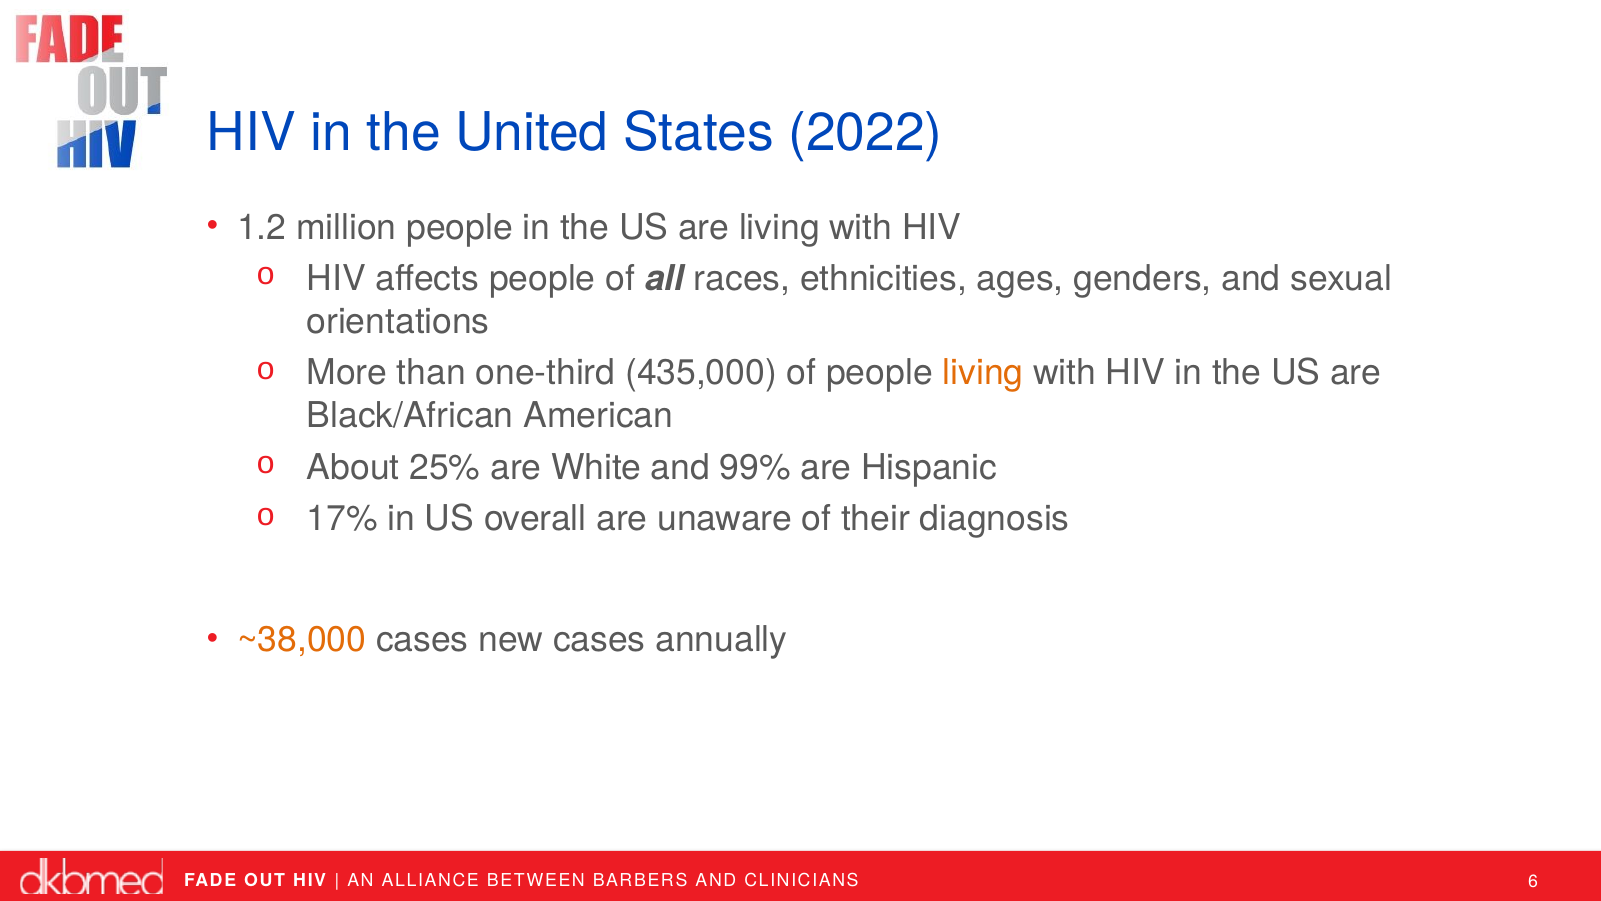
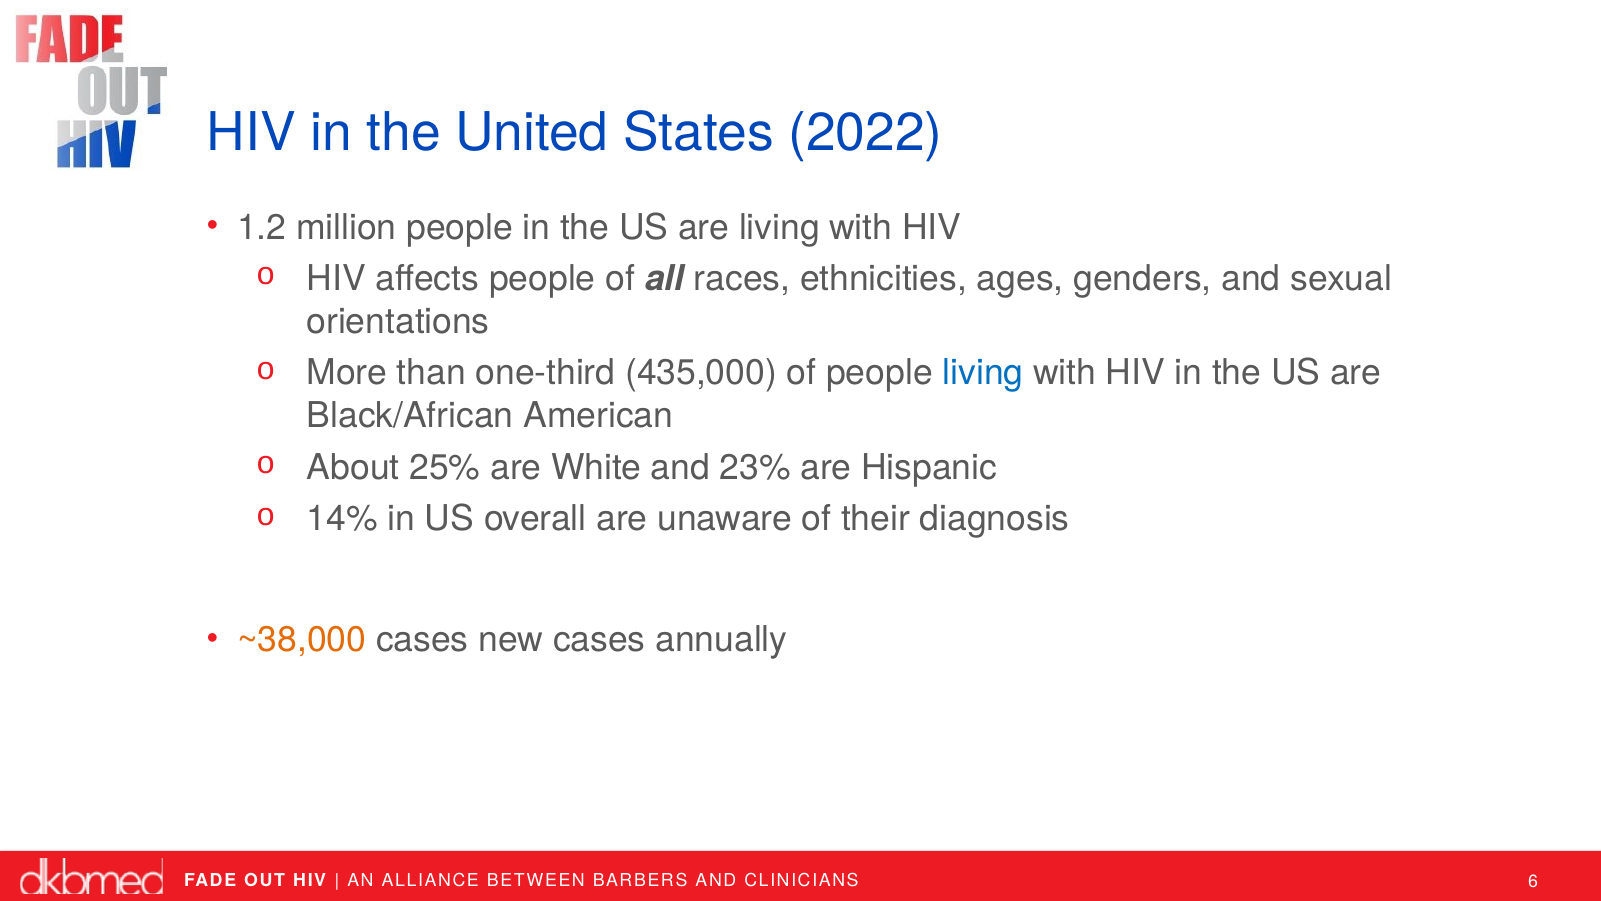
living colour: orange -> blue (983, 373)
99%: 99% -> 23% (755, 467)
17%: 17% -> 14% (342, 519)
